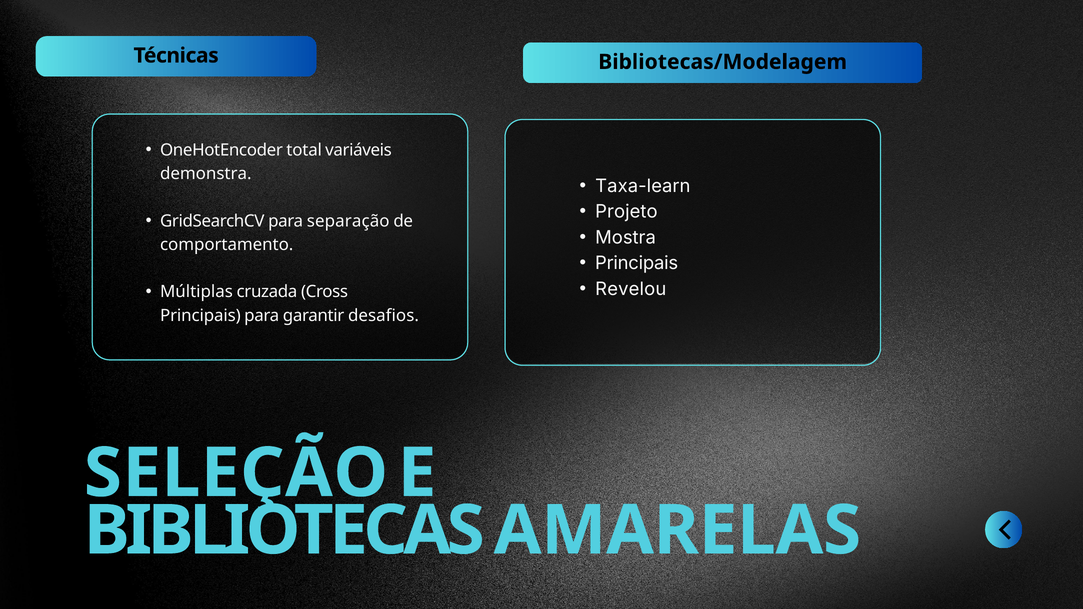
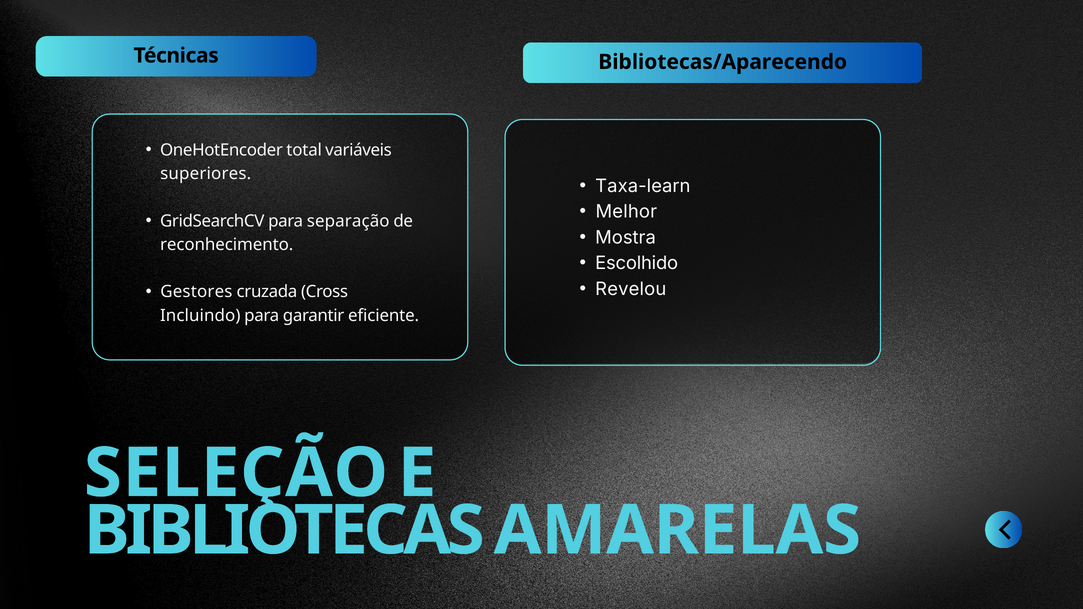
Bibliotecas/Modelagem: Bibliotecas/Modelagem -> Bibliotecas/Aparecendo (723, 62)
demonstra: demonstra -> superiores (206, 174)
Projeto: Projeto -> Melhor (626, 212)
comportamento: comportamento -> reconhecimento (227, 245)
Principais: Principais -> Escolhido (637, 263)
Múltiplas: Múltiplas -> Gestores (196, 292)
Principais: Principais -> Incluindo (200, 316)
desafios: desafios -> eficiente (384, 316)
